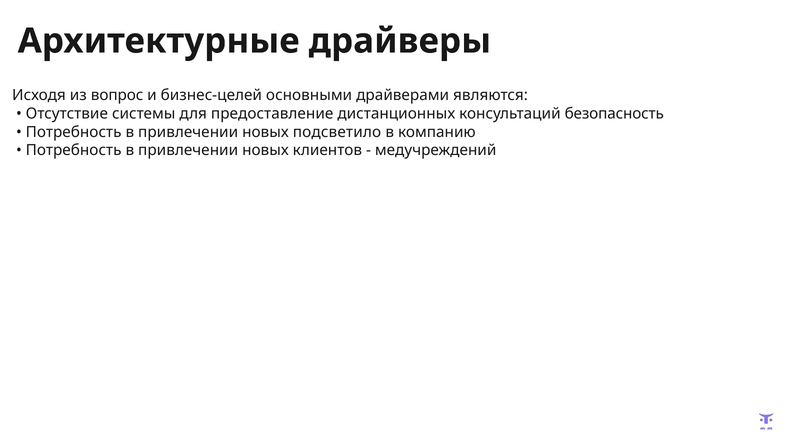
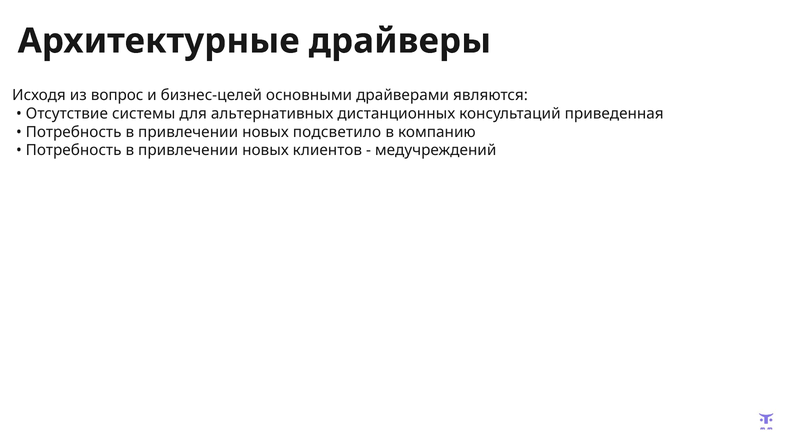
предоставление: предоставление -> альтернативных (272, 114)
безопасность: безопасность -> приведенная (614, 114)
